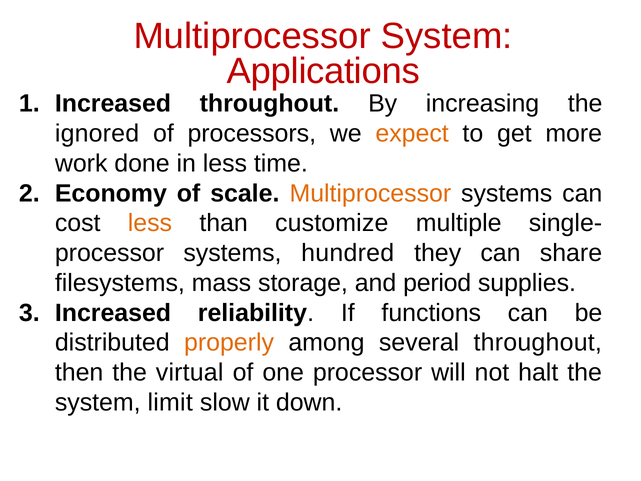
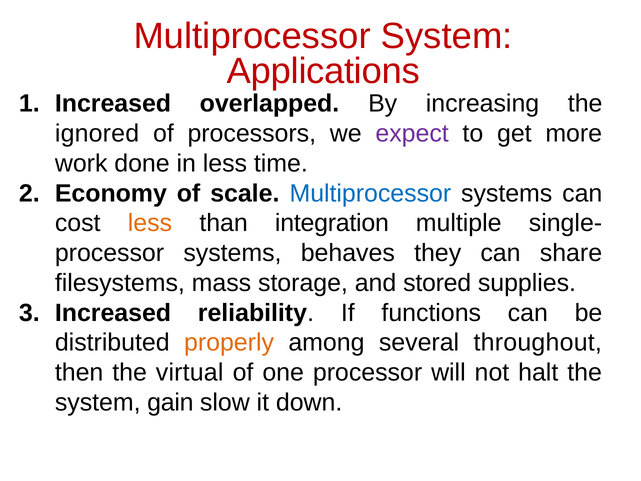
Increased throughout: throughout -> overlapped (269, 104)
expect colour: orange -> purple (412, 134)
Multiprocessor colour: orange -> blue (370, 193)
customize: customize -> integration (332, 223)
hundred: hundred -> behaves (348, 253)
period: period -> stored (437, 283)
limit: limit -> gain (170, 402)
